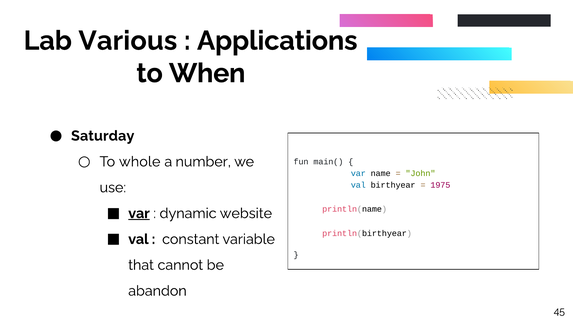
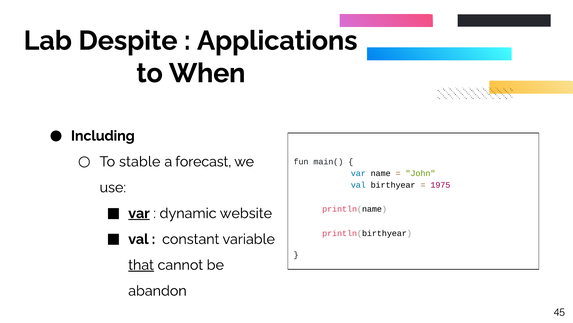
Various: Various -> Despite (128, 41)
Saturday: Saturday -> Including (103, 136)
whole: whole -> stable (140, 161)
number: number -> forecast (203, 161)
that underline: none -> present (141, 264)
